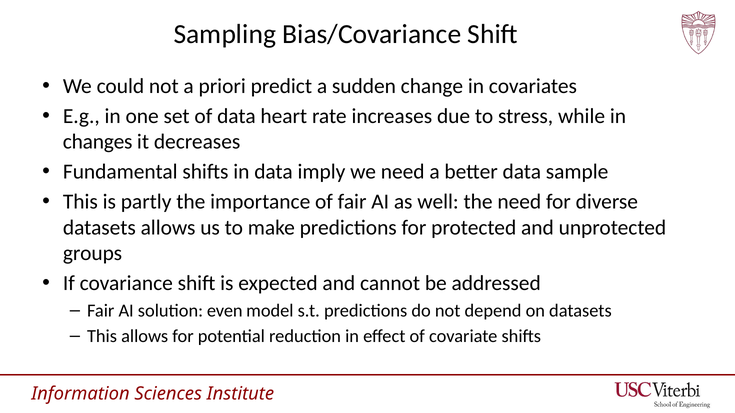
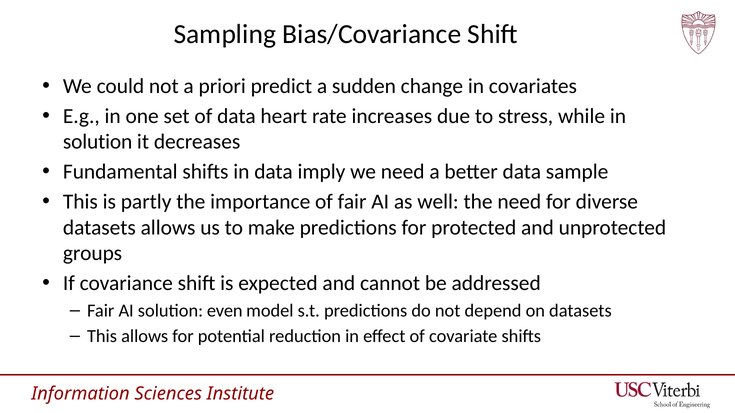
changes: changes -> solution (98, 142)
